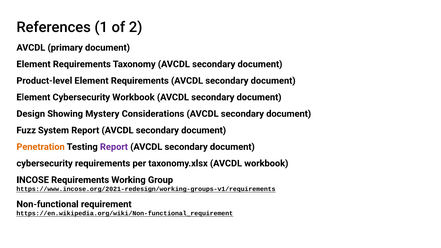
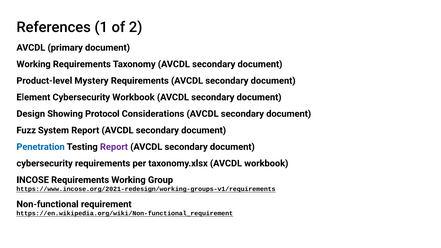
Element: Element -> Working (34, 64)
Product-level Element: Element -> Mystery (91, 81)
Mystery: Mystery -> Protocol (102, 114)
Penetration colour: orange -> blue (41, 147)
